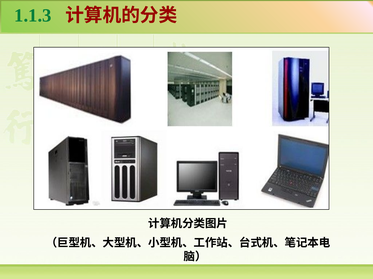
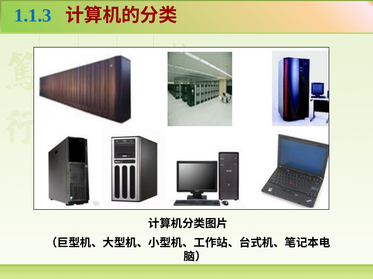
1.1.3 colour: green -> blue (33, 16)
